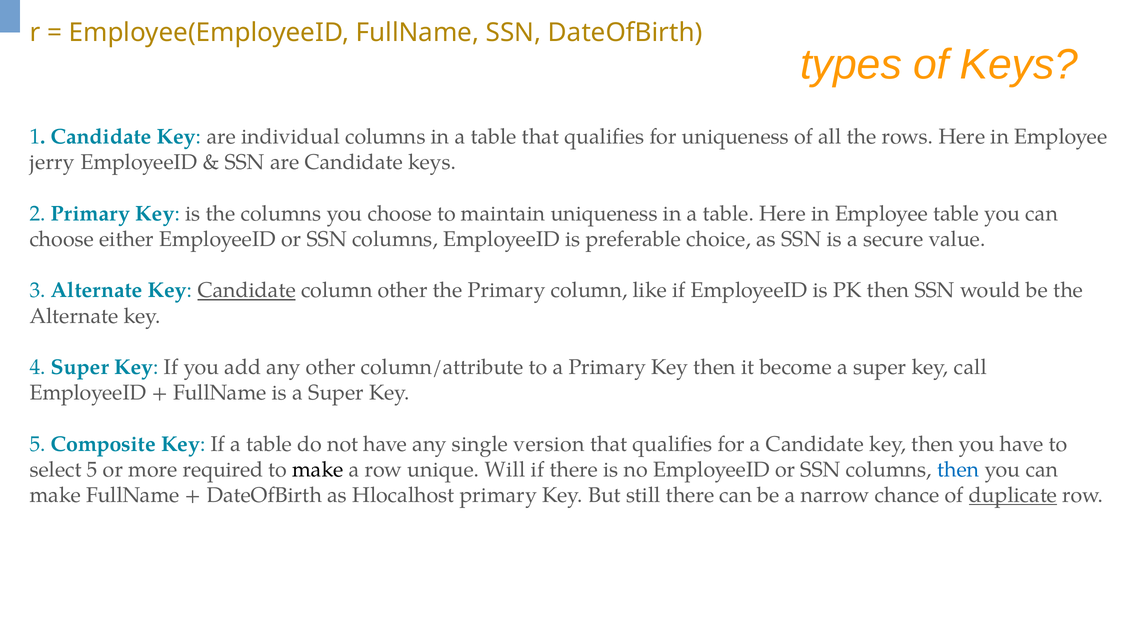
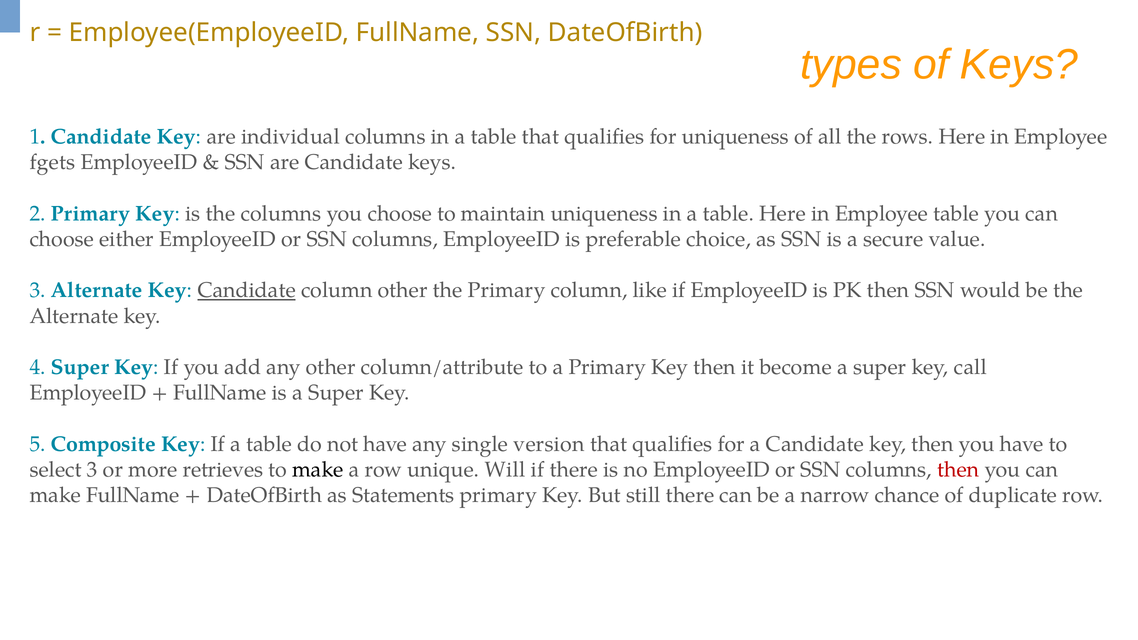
jerry: jerry -> fgets (52, 162)
select 5: 5 -> 3 (92, 470)
required: required -> retrieves (223, 470)
then colour: blue -> red (958, 470)
Hlocalhost: Hlocalhost -> Statements (403, 495)
duplicate underline: present -> none (1013, 495)
